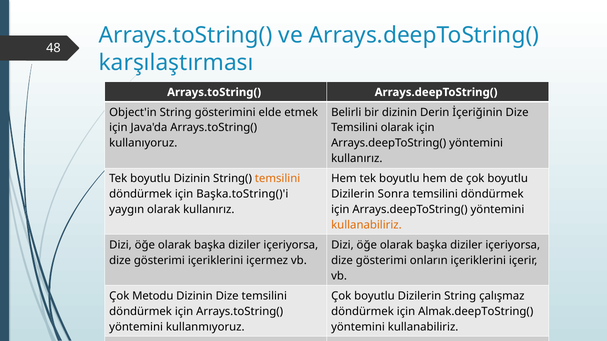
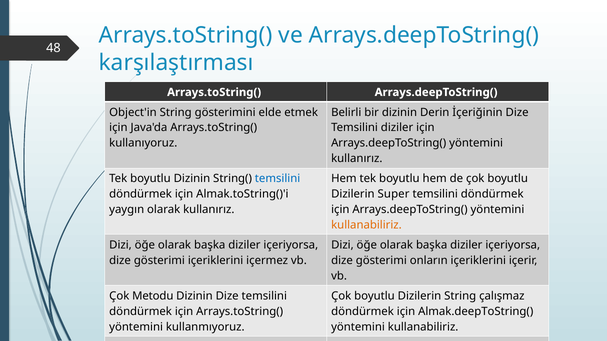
Temsilini olarak: olarak -> diziler (397, 128)
temsilini colour: orange -> blue (278, 179)
Başka.toString()'i: Başka.toString()'i -> Almak.toString()'i (242, 194)
Sonra: Sonra -> Super (394, 194)
